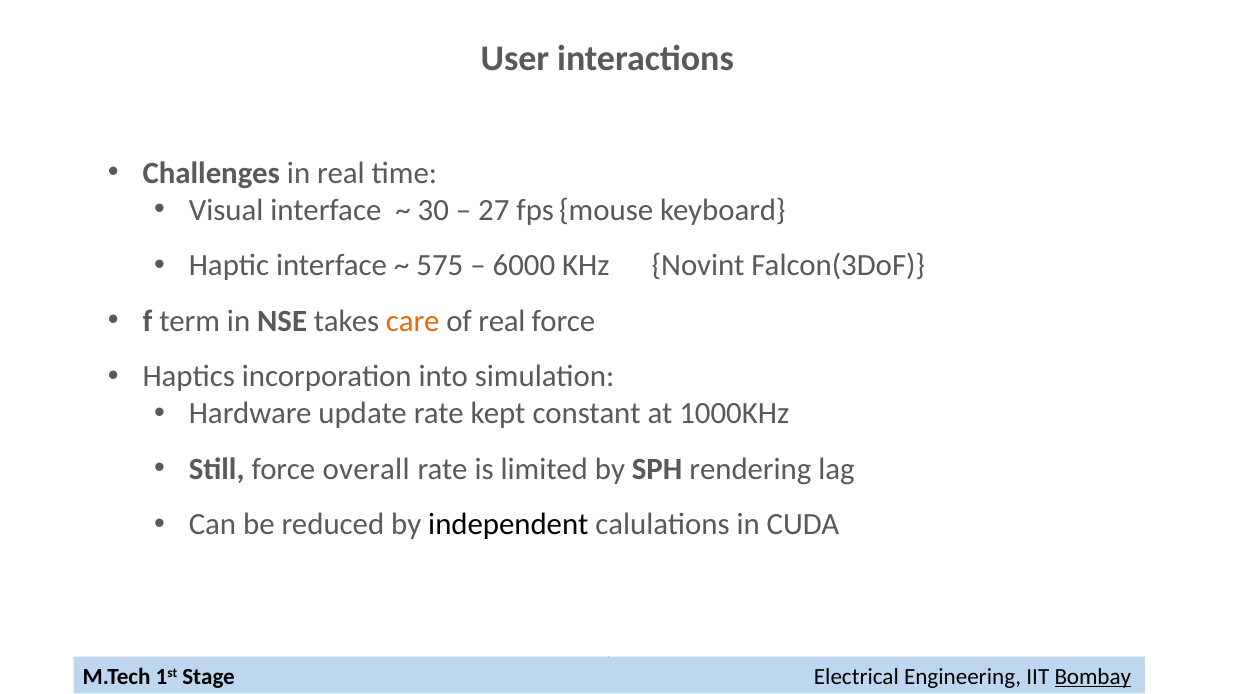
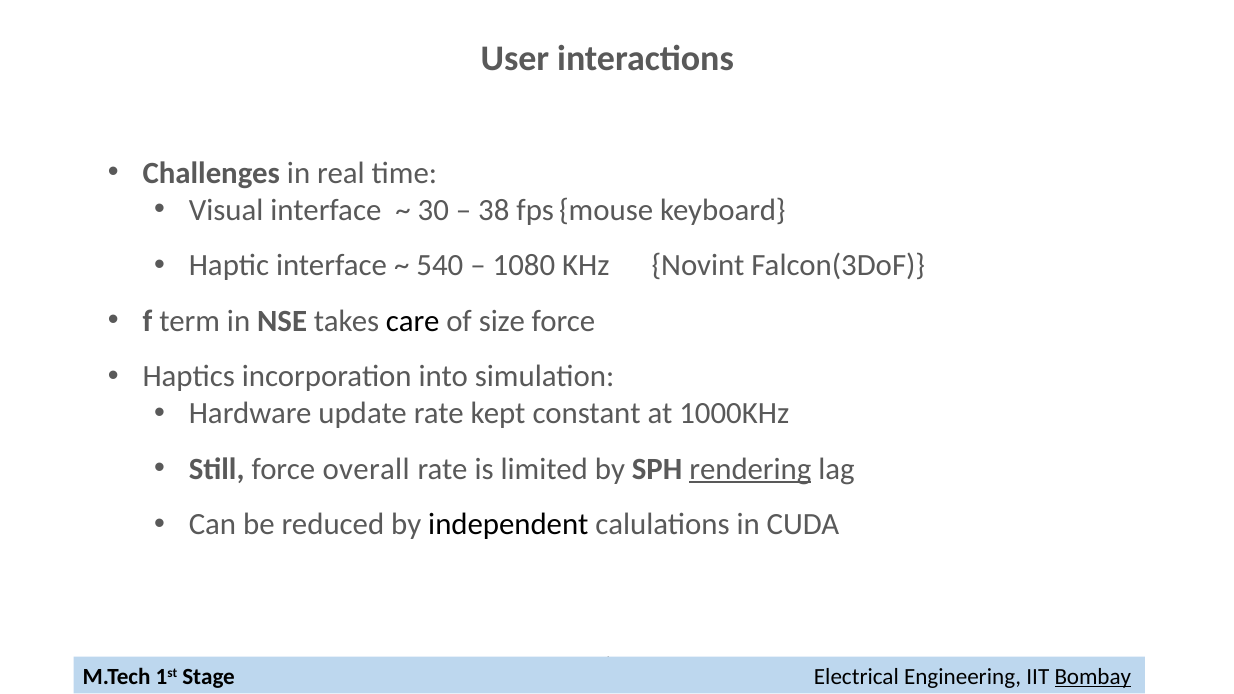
27: 27 -> 38 (494, 210)
575: 575 -> 540 (440, 266)
6000: 6000 -> 1080 (524, 266)
care colour: orange -> black (413, 321)
of real: real -> size (502, 321)
rendering underline: none -> present (750, 469)
